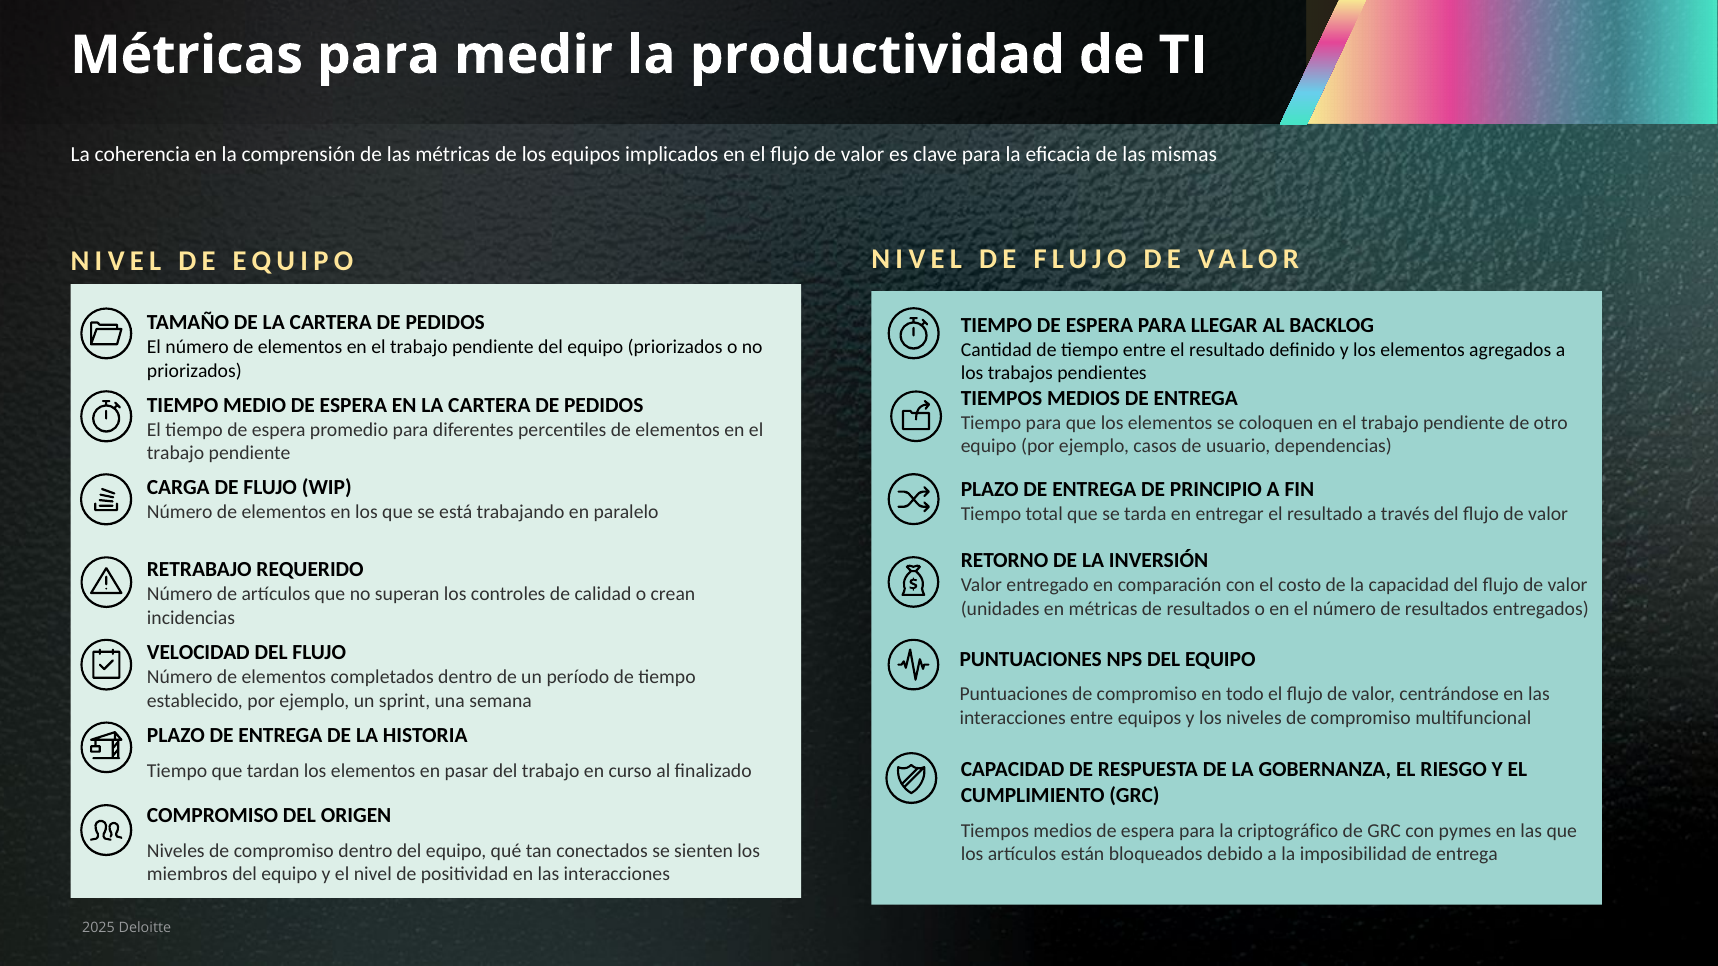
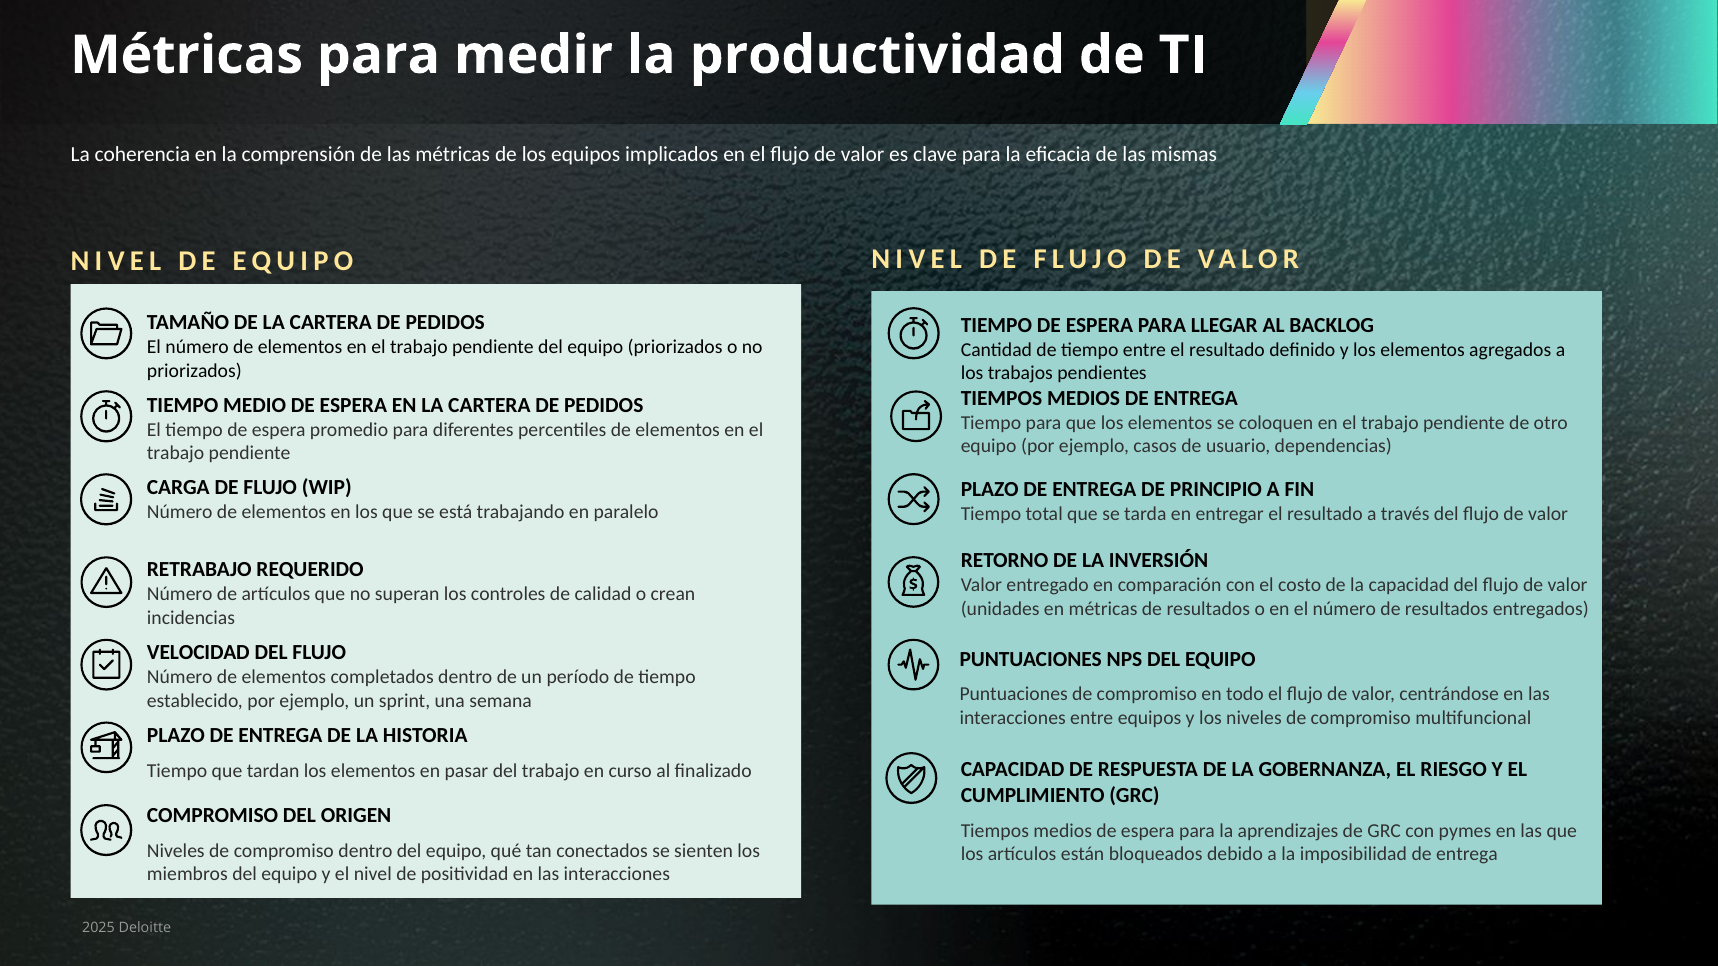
criptográfico: criptográfico -> aprendizajes (1288, 831)
